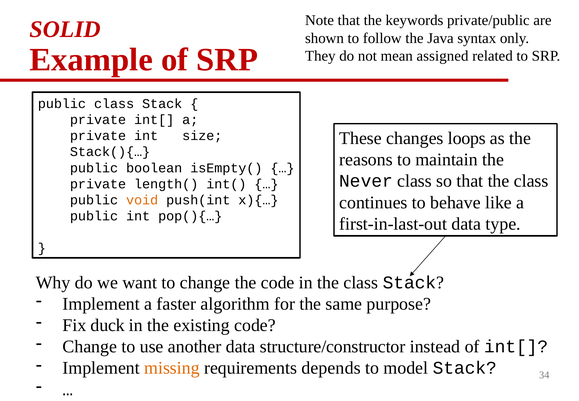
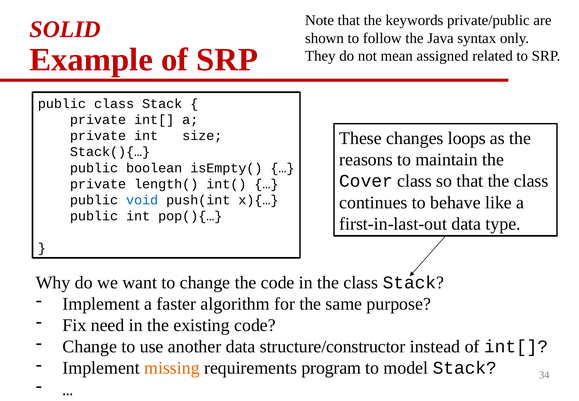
Never: Never -> Cover (366, 181)
void colour: orange -> blue (142, 200)
duck: duck -> need (108, 325)
depends: depends -> program (331, 368)
